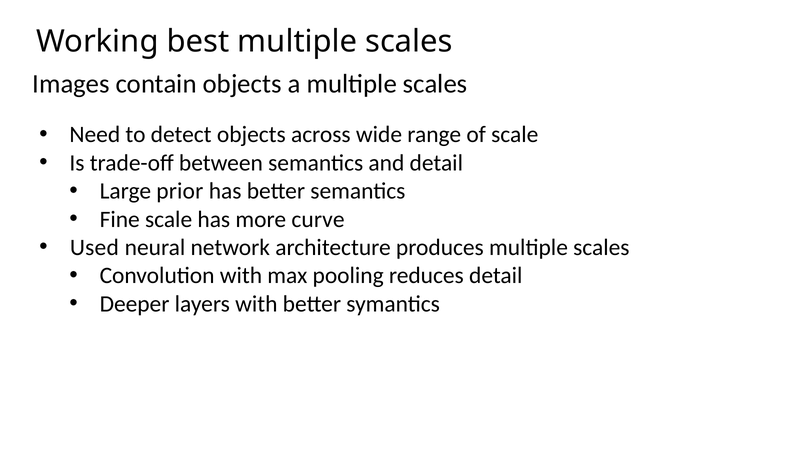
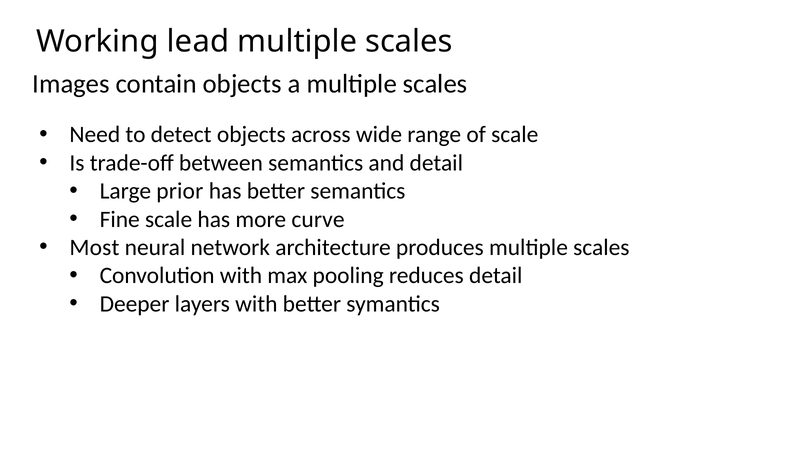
best: best -> lead (198, 41)
Used: Used -> Most (94, 247)
